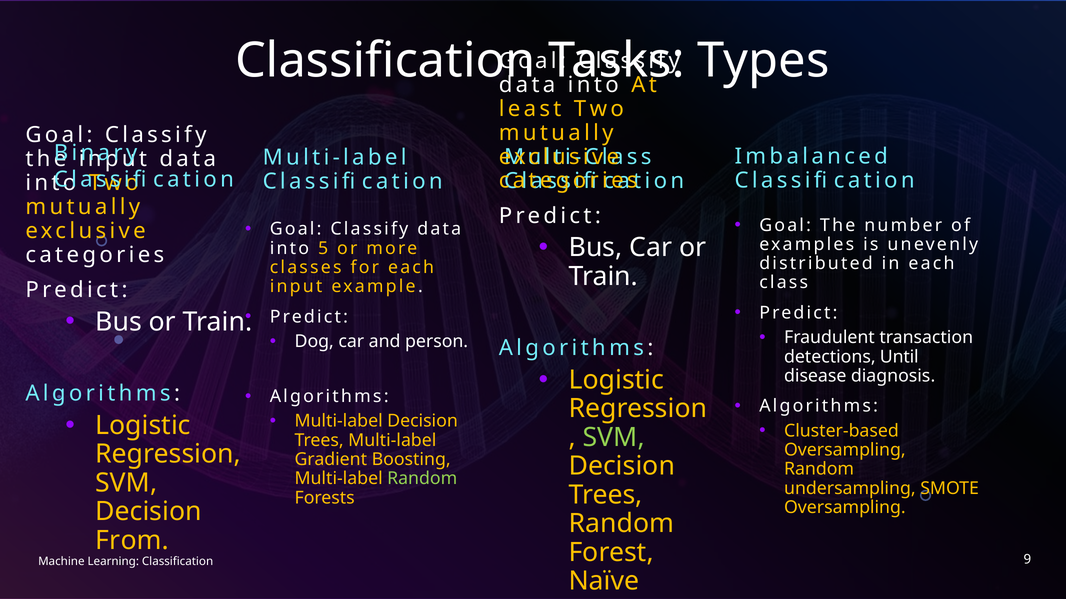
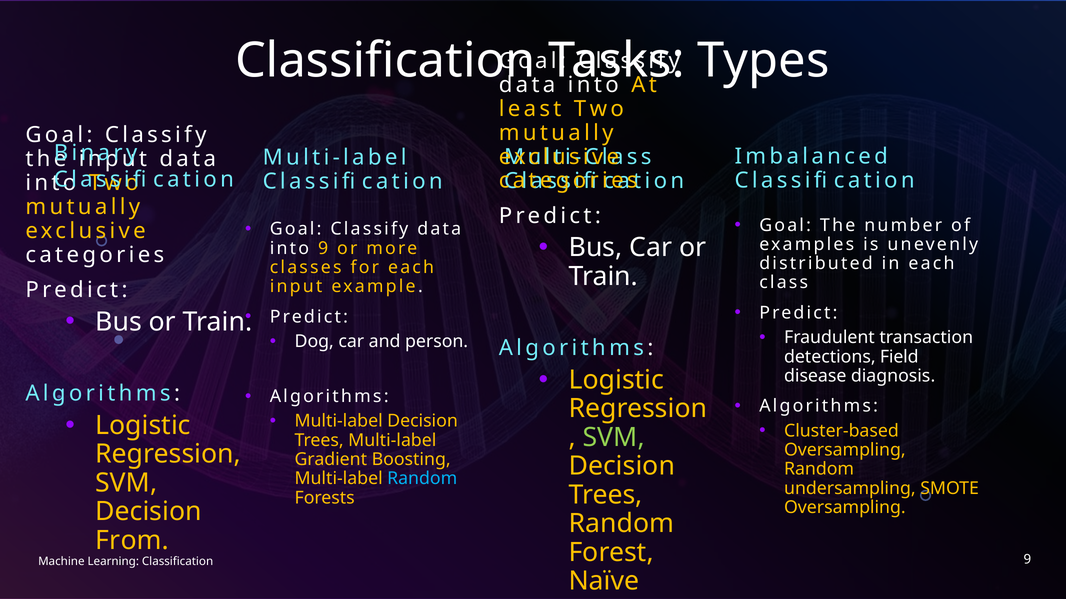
into 5: 5 -> 9 (323, 249)
Until: Until -> Field (899, 357)
Random colour: light green -> light blue (422, 479)
